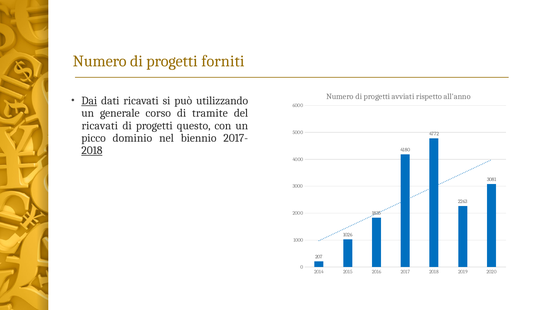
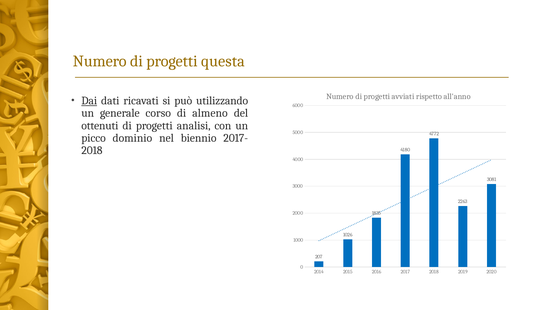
forniti: forniti -> questa (223, 61)
tramite: tramite -> almeno (210, 113)
ricavati: ricavati -> ottenuti (100, 125)
questo: questo -> analisi (194, 125)
2018 underline: present -> none (92, 150)
